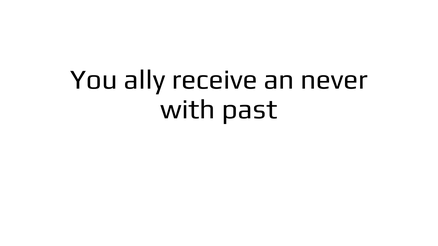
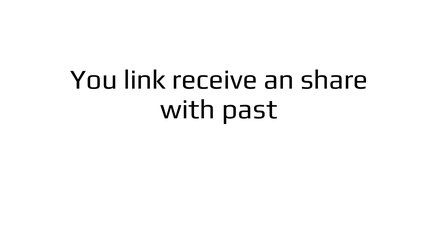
ally: ally -> link (145, 80)
never: never -> share (334, 80)
